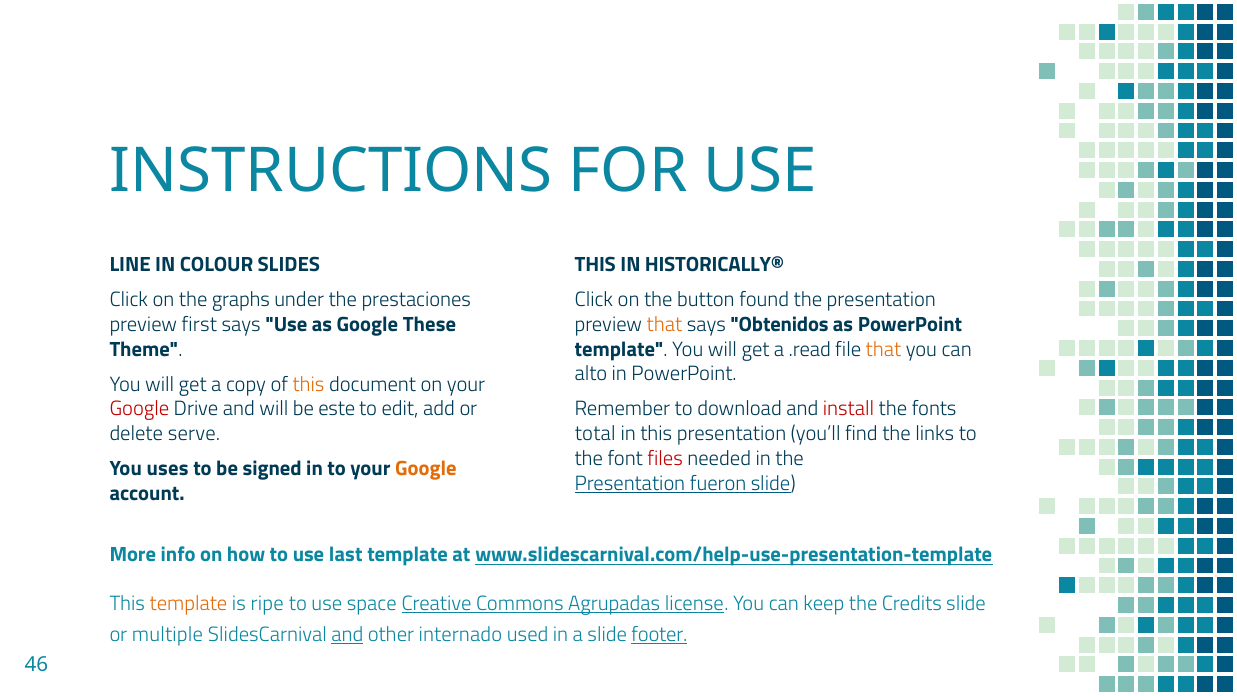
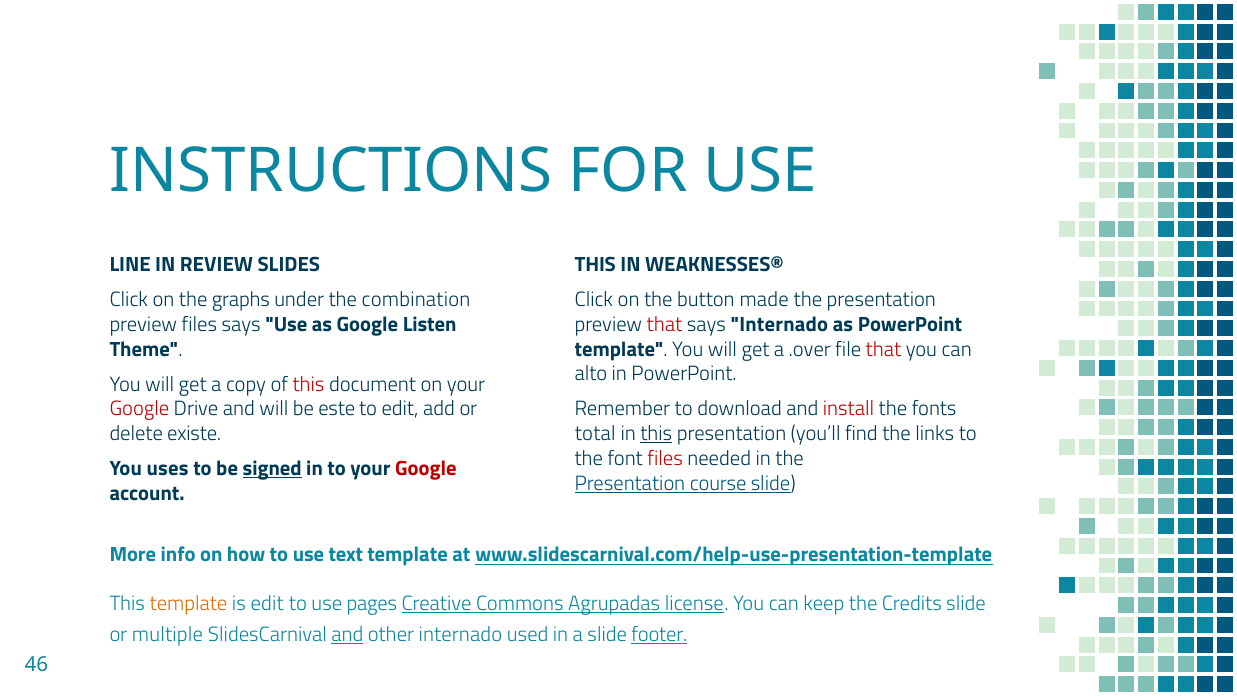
COLOUR: COLOUR -> REVIEW (217, 265)
HISTORICALLY®: HISTORICALLY® -> WEAKNESSES® (714, 265)
prestaciones: prestaciones -> combination (416, 300)
found: found -> made (764, 300)
preview first: first -> files (199, 324)
These: These -> Listen (430, 324)
that colour: orange -> red (664, 324)
says Obtenidos: Obtenidos -> Internado (779, 324)
.read: .read -> .over (810, 349)
that colour: orange -> red (883, 349)
this colour: orange -> red (309, 384)
serve: serve -> existe (194, 434)
this underline: none -> present (656, 434)
signed underline: none -> present (272, 469)
Google colour: orange -> red (426, 469)
fueron: fueron -> course (718, 483)
last: last -> text (346, 555)
is ripe: ripe -> edit (267, 603)
space: space -> pages (372, 603)
